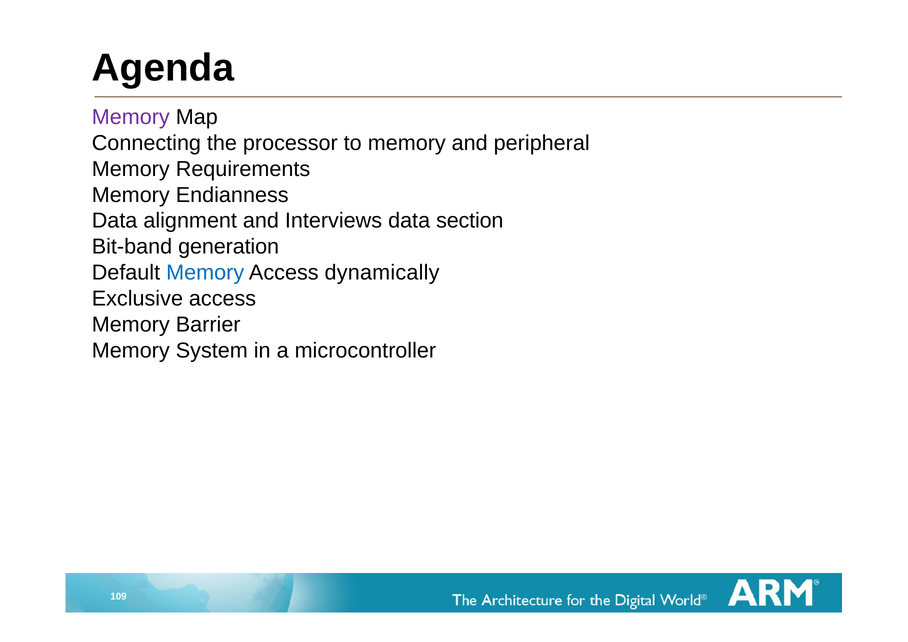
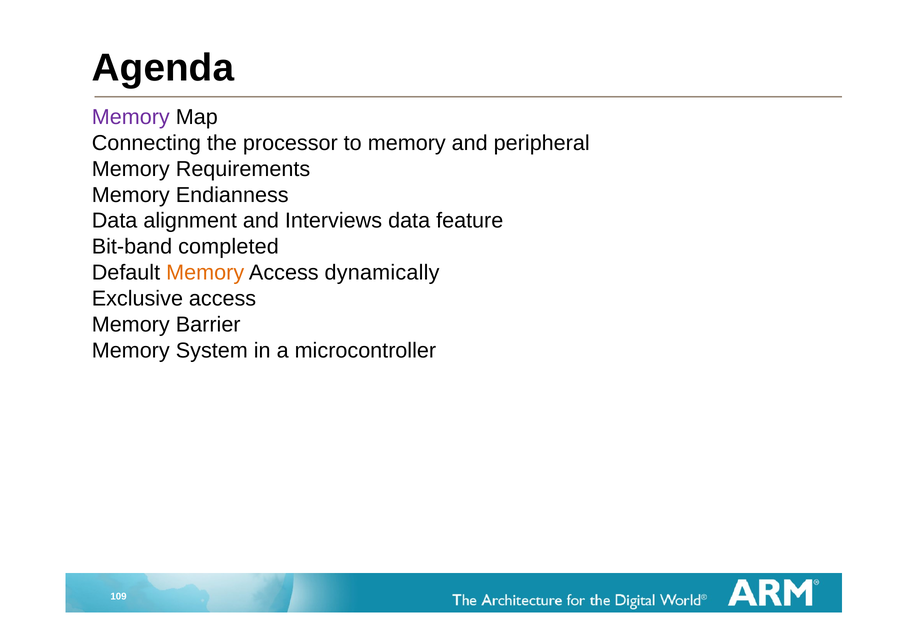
section: section -> feature (470, 221)
generation: generation -> completed (228, 247)
Memory colour: blue -> orange (205, 273)
